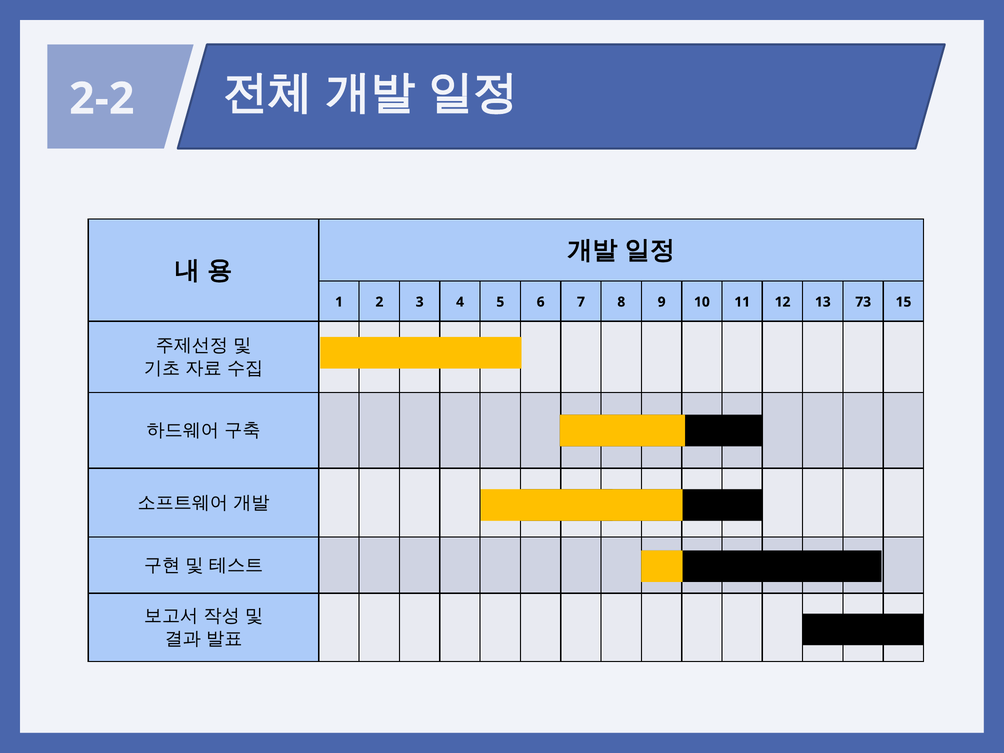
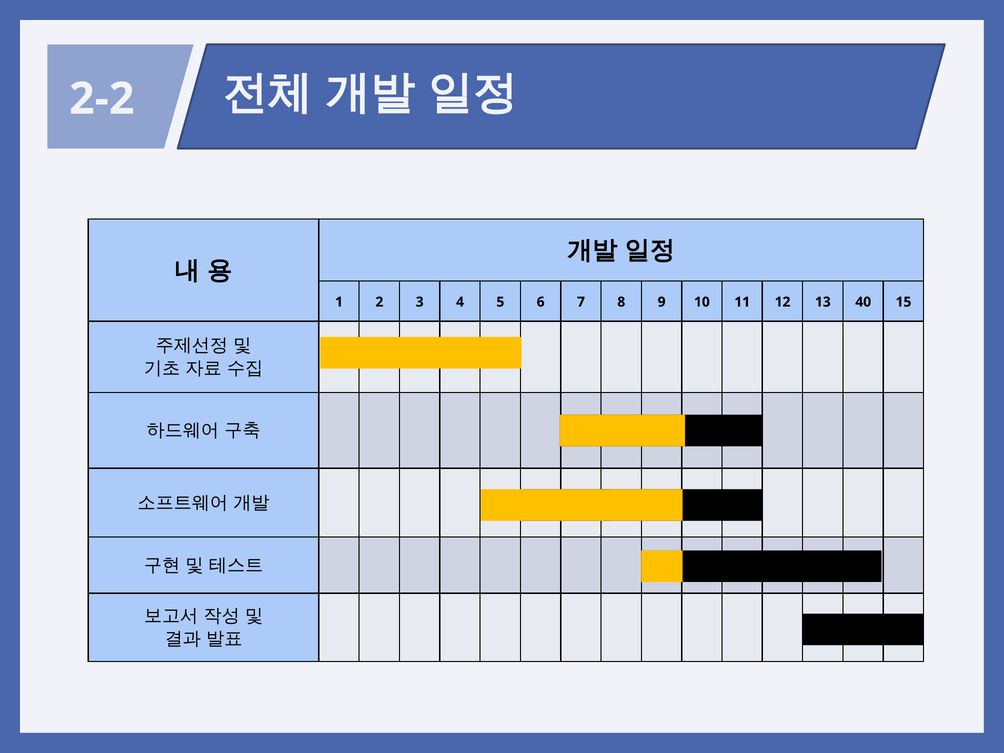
73: 73 -> 40 (863, 302)
